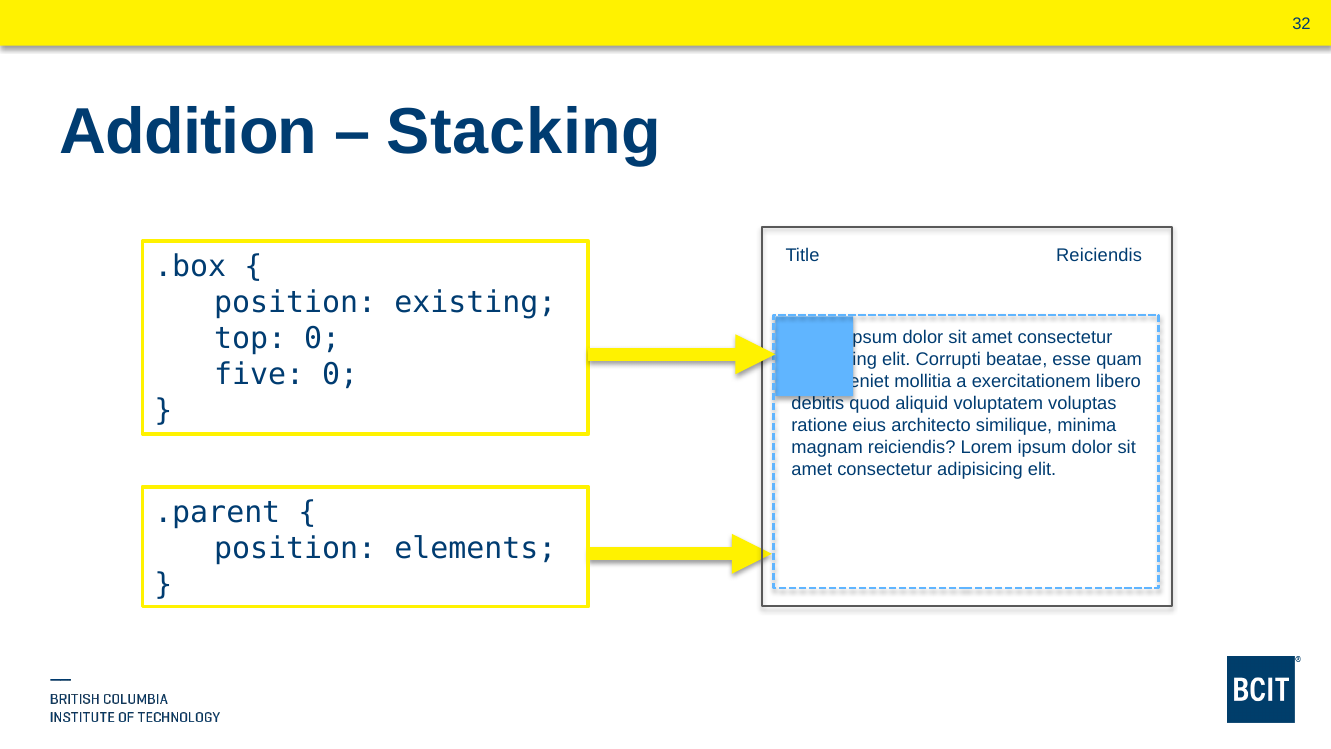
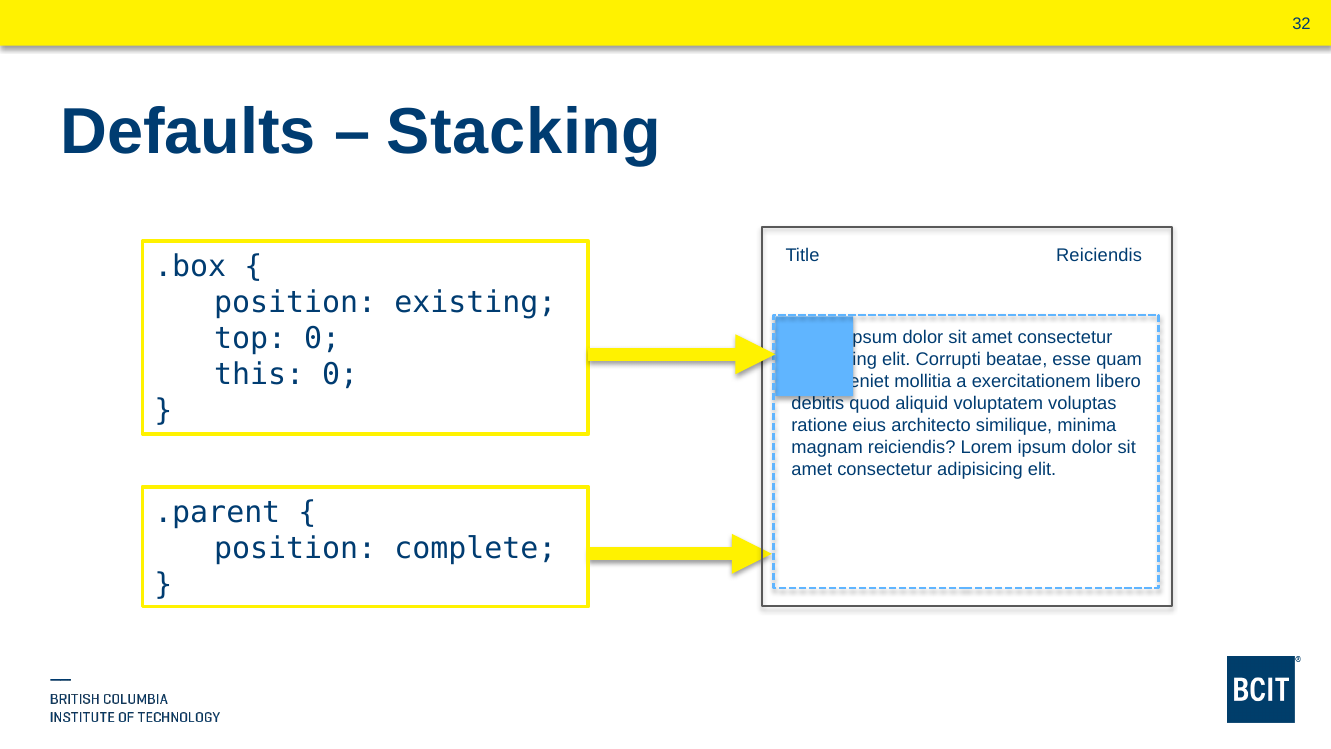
Addition: Addition -> Defaults (188, 132)
five: five -> this (259, 375)
elements: elements -> complete (475, 548)
